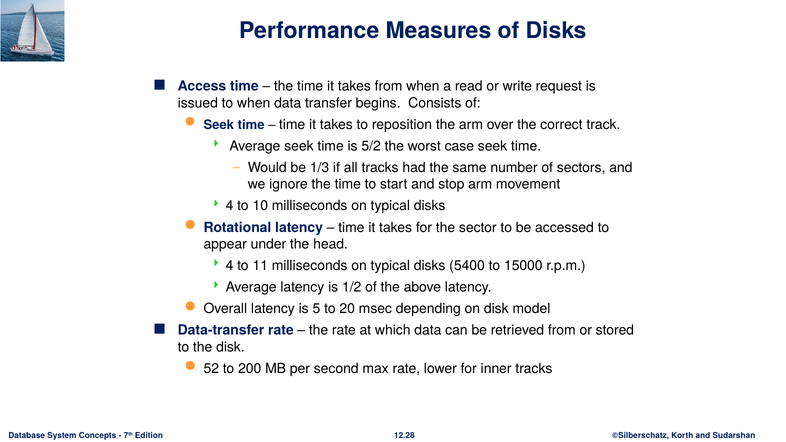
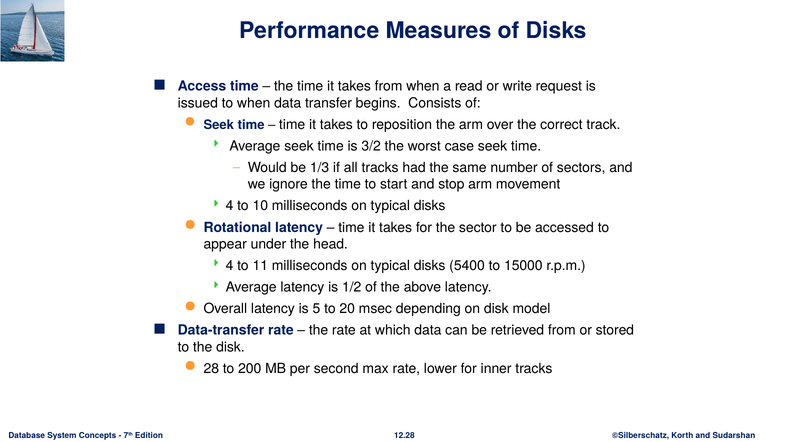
5/2: 5/2 -> 3/2 (371, 146)
52: 52 -> 28 (211, 369)
